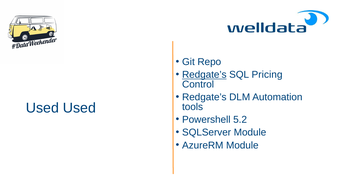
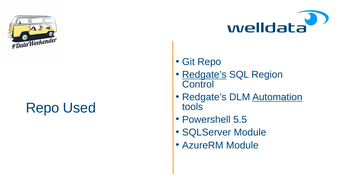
Pricing: Pricing -> Region (267, 75)
Automation underline: none -> present (277, 97)
Used: Used -> Repo (42, 108)
5.2: 5.2 -> 5.5 (240, 120)
